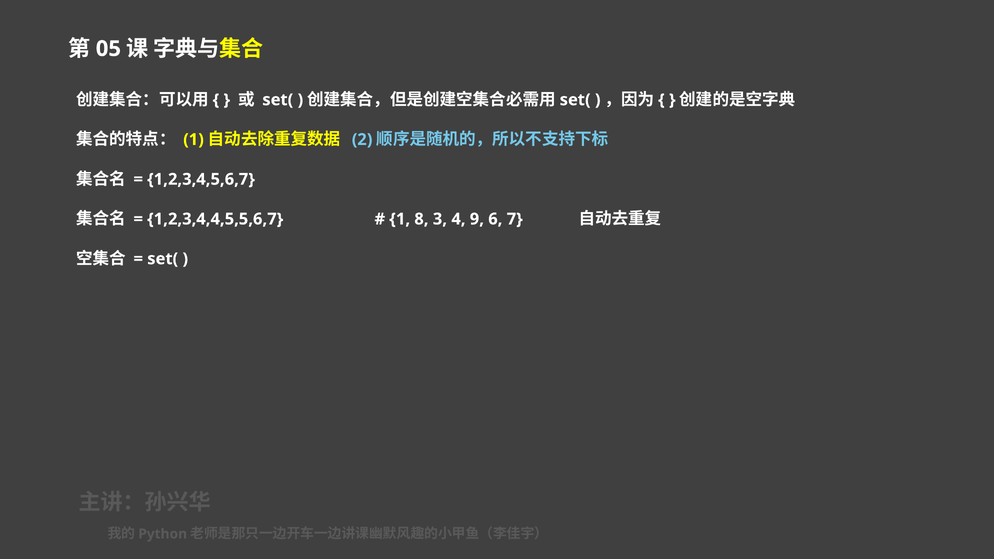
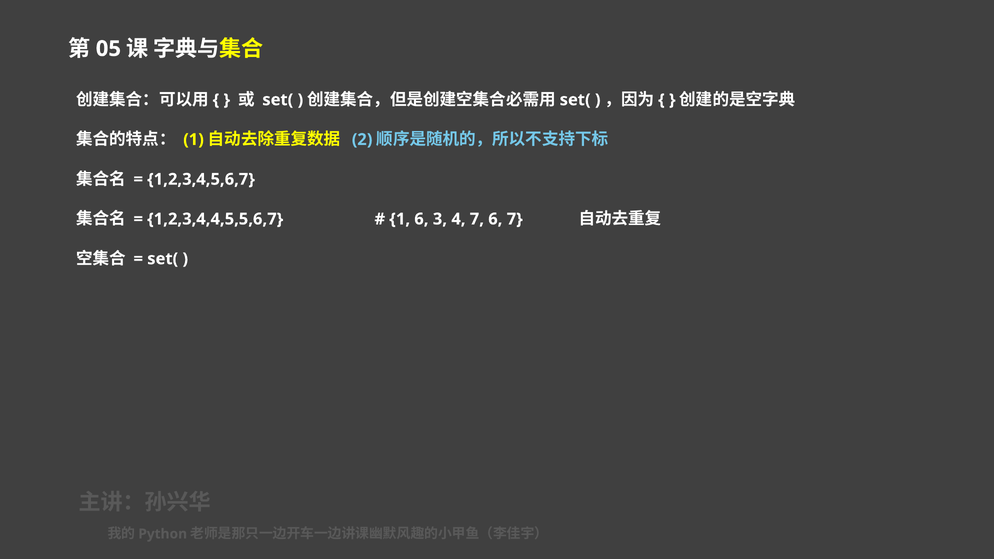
1 8: 8 -> 6 (421, 219)
4 9: 9 -> 7 (477, 219)
